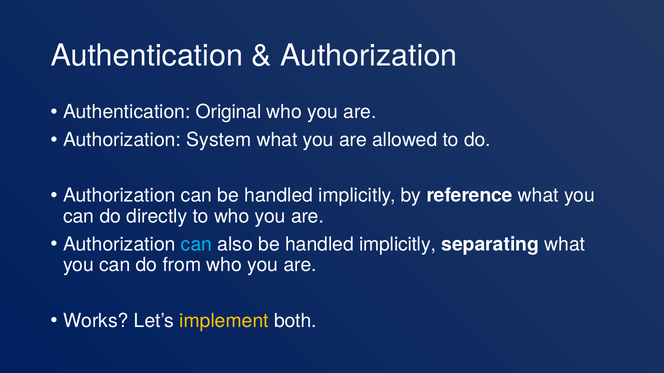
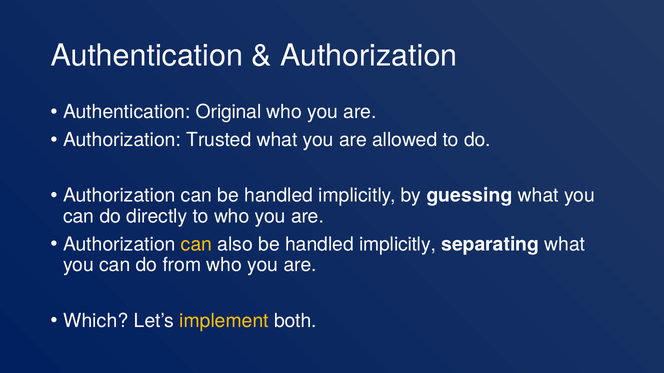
System: System -> Trusted (219, 140)
reference: reference -> guessing (469, 196)
can colour: light blue -> yellow (197, 245)
Works: Works -> Which (96, 321)
